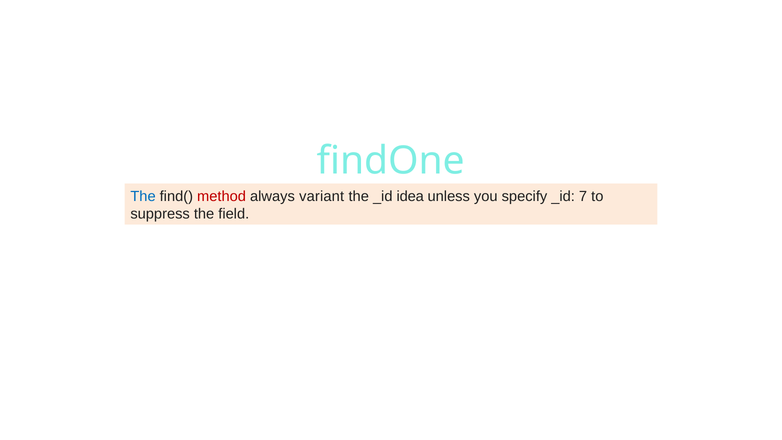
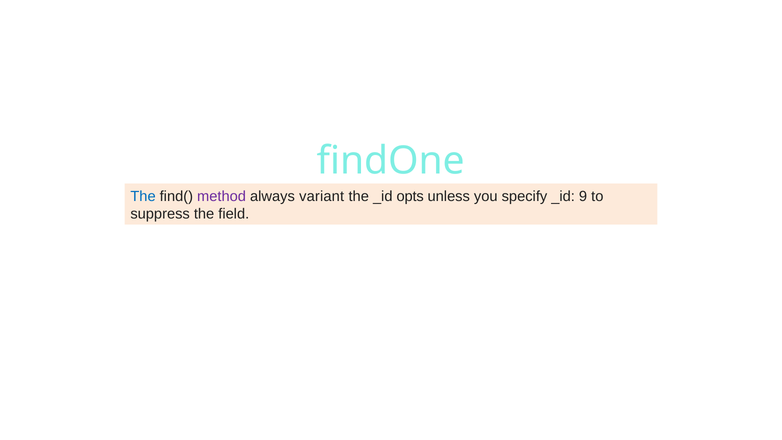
method colour: red -> purple (222, 196)
idea: idea -> opts (410, 196)
7: 7 -> 9 (583, 196)
